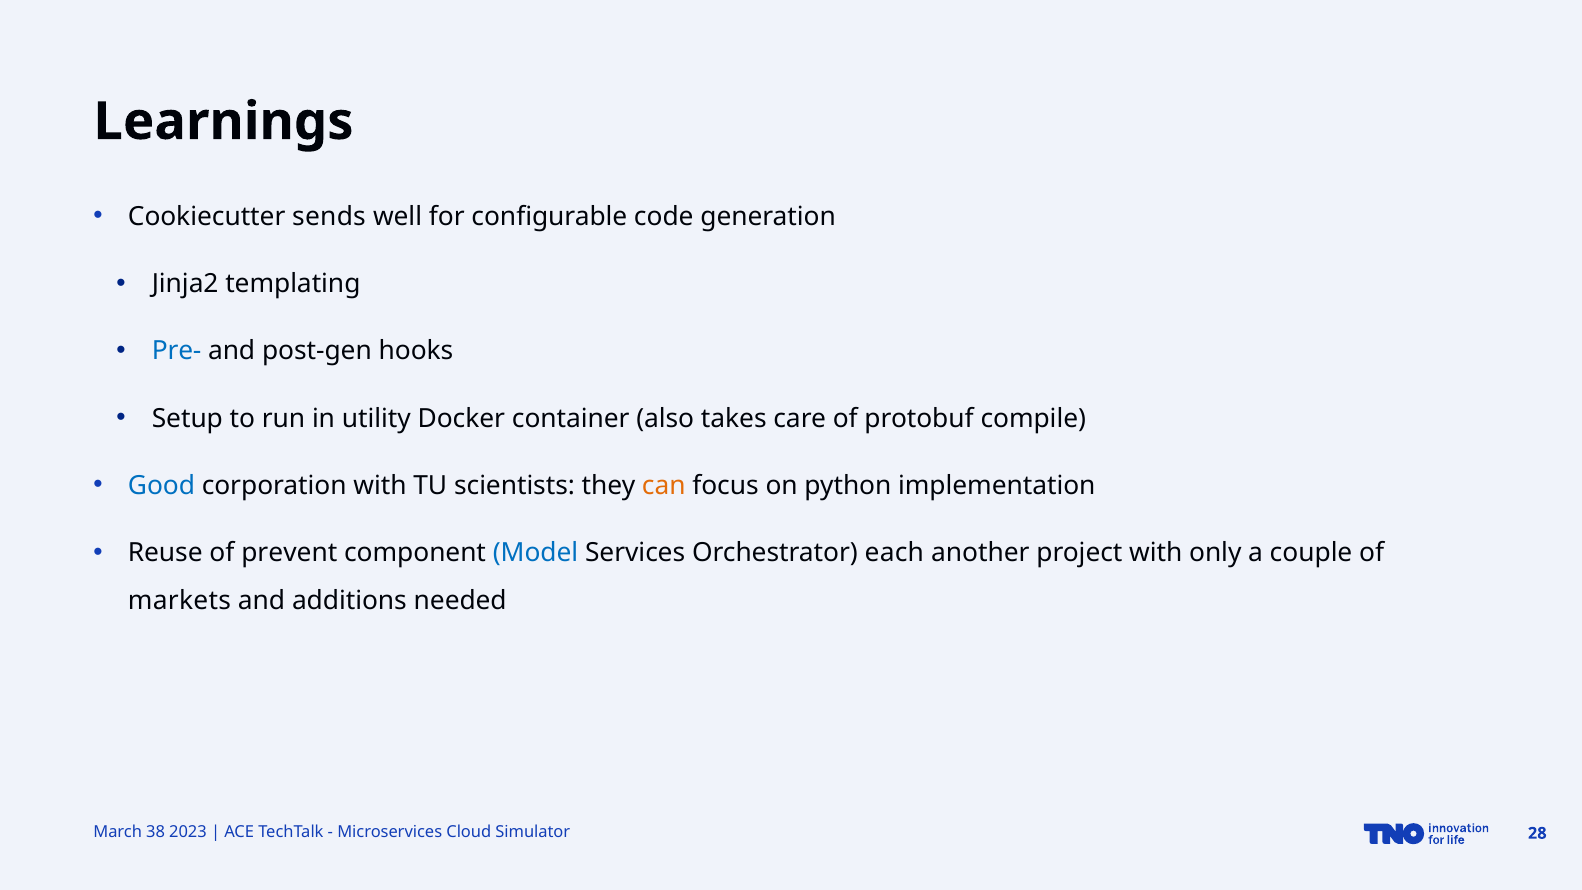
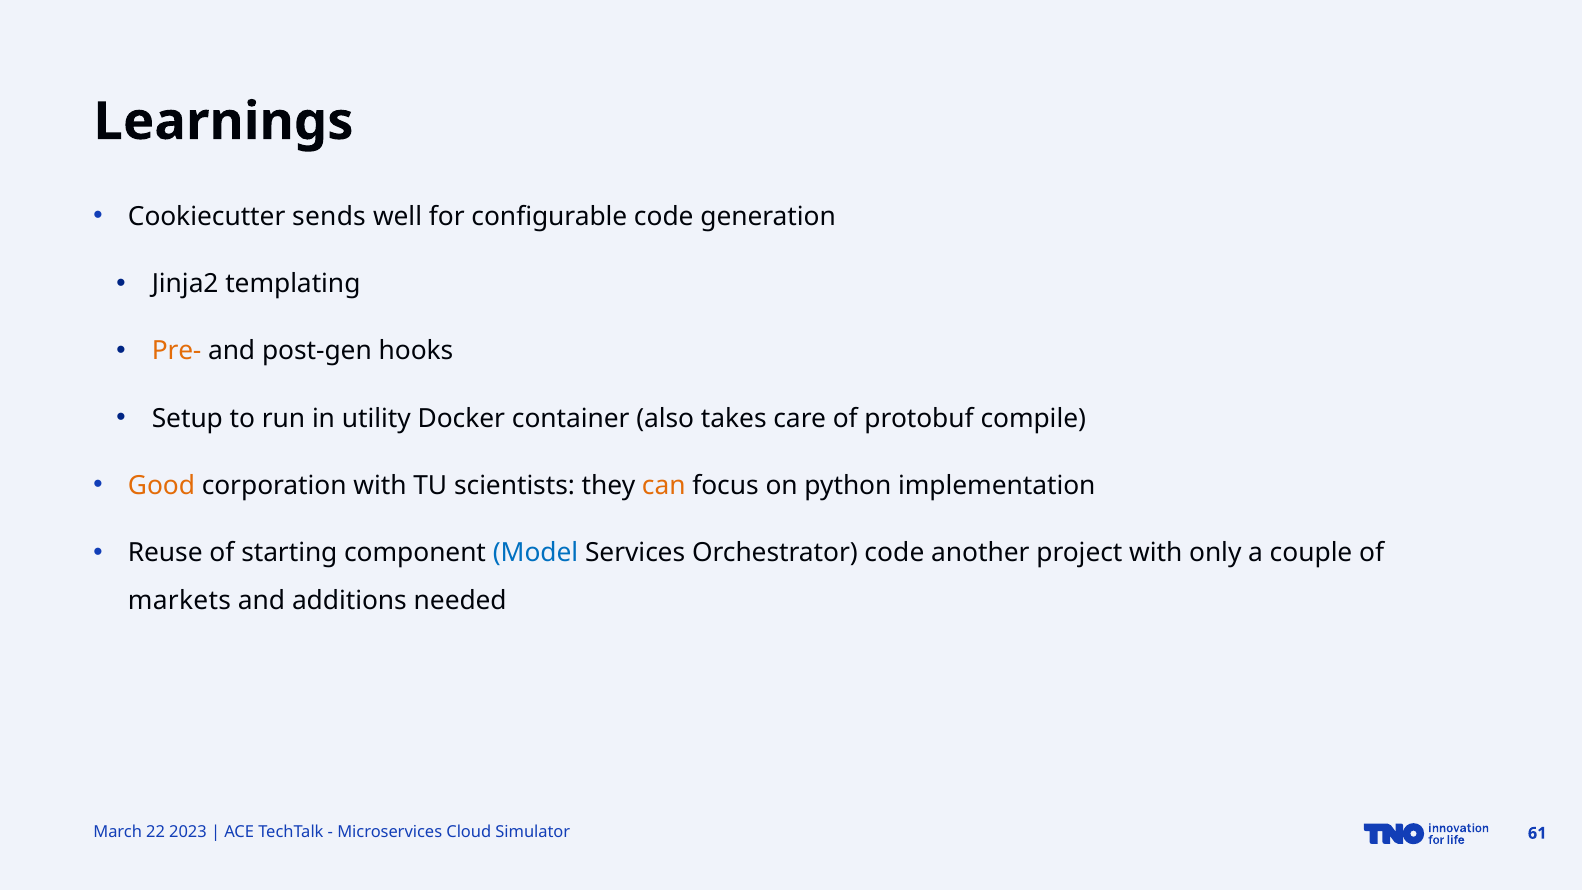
Pre- colour: blue -> orange (177, 351)
Good colour: blue -> orange (161, 486)
prevent: prevent -> starting (289, 553)
Orchestrator each: each -> code (894, 553)
38: 38 -> 22 (156, 832)
28: 28 -> 61 (1537, 833)
